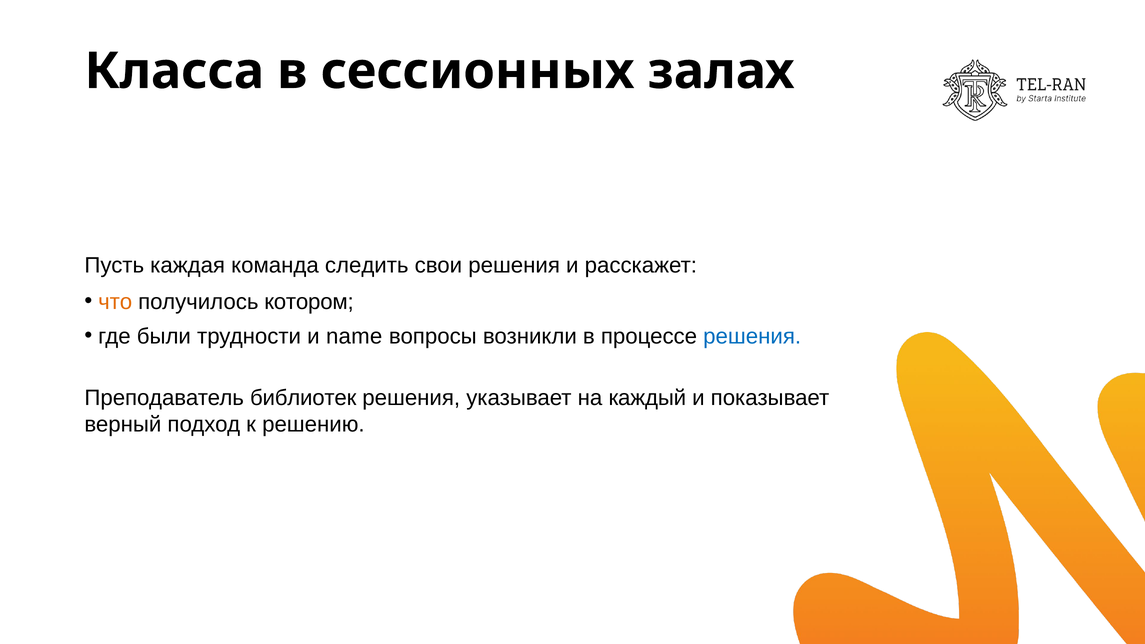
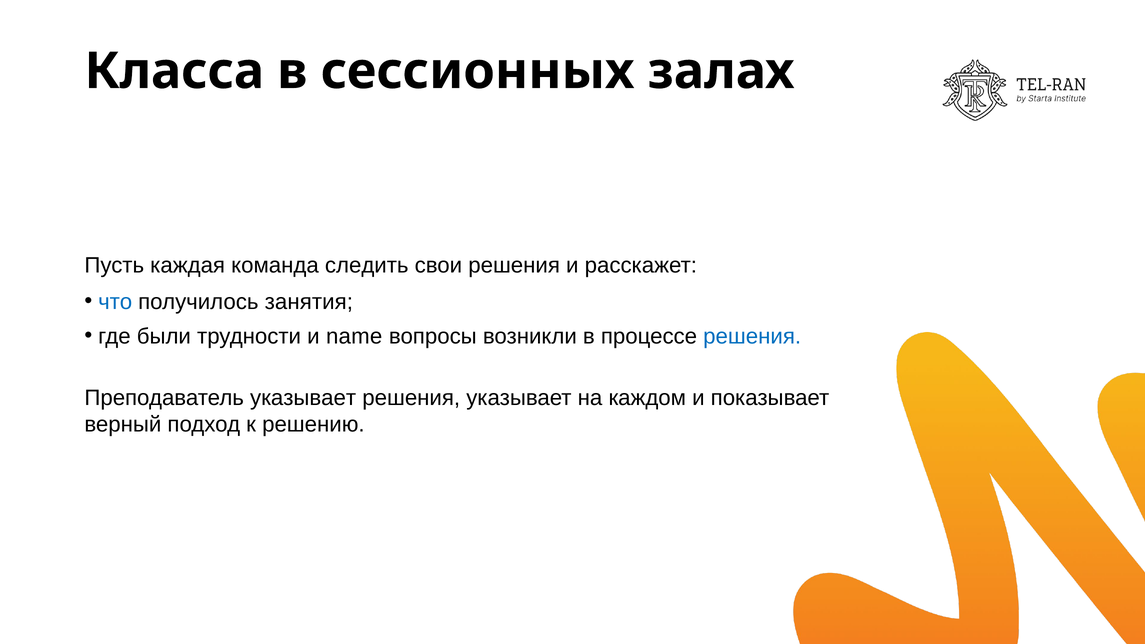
что colour: orange -> blue (115, 302)
котором: котором -> занятия (309, 302)
Преподаватель библиотек: библиотек -> указывает (303, 398)
каждый: каждый -> каждом (647, 398)
